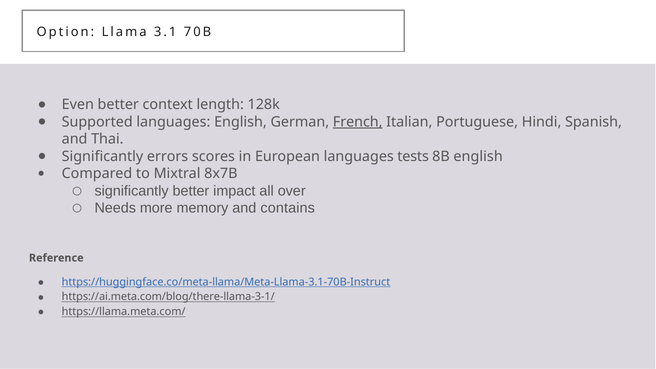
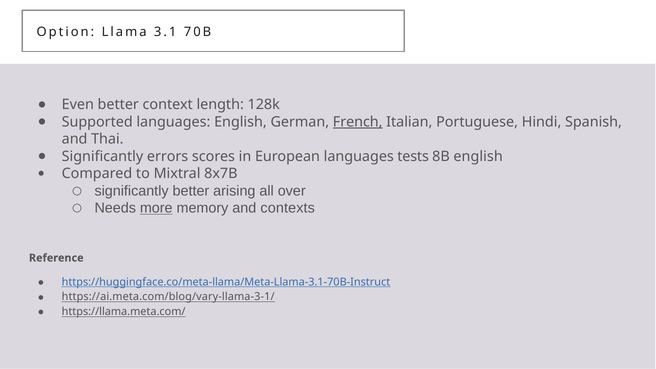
impact: impact -> arising (234, 191)
more underline: none -> present (156, 208)
contains: contains -> contexts (288, 208)
https://ai.meta.com/blog/there-llama-3-1/: https://ai.meta.com/blog/there-llama-3-1/ -> https://ai.meta.com/blog/vary-llama-3-1/ (168, 297)
